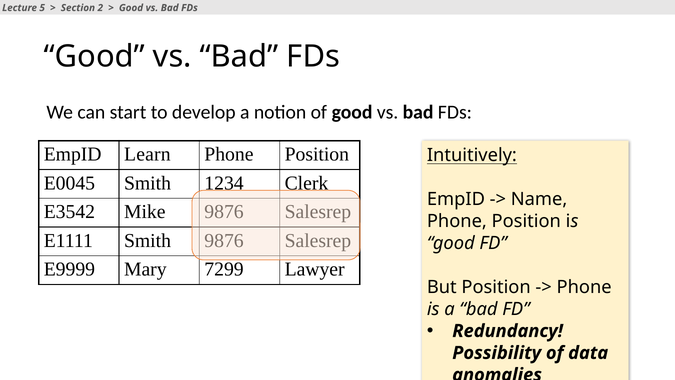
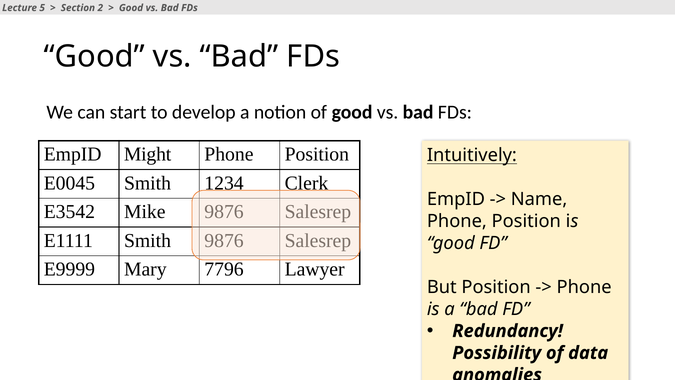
Learn: Learn -> Might (148, 154)
7299: 7299 -> 7796 (224, 269)
